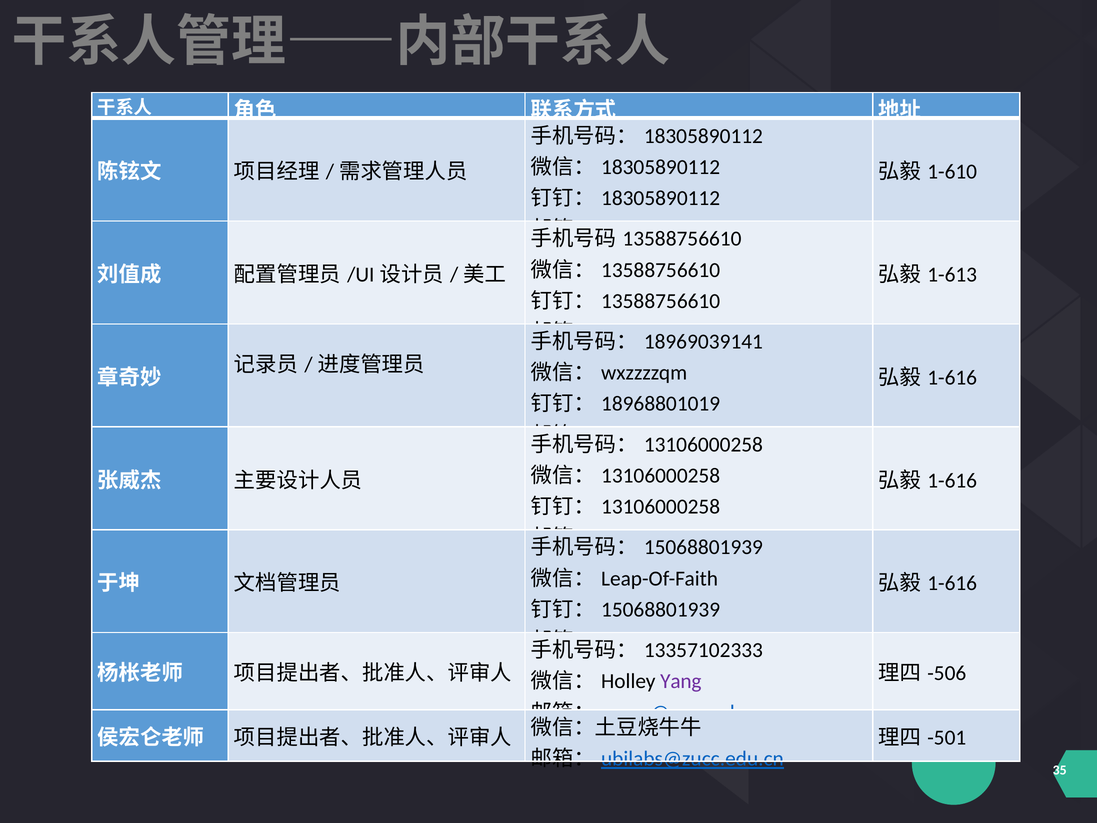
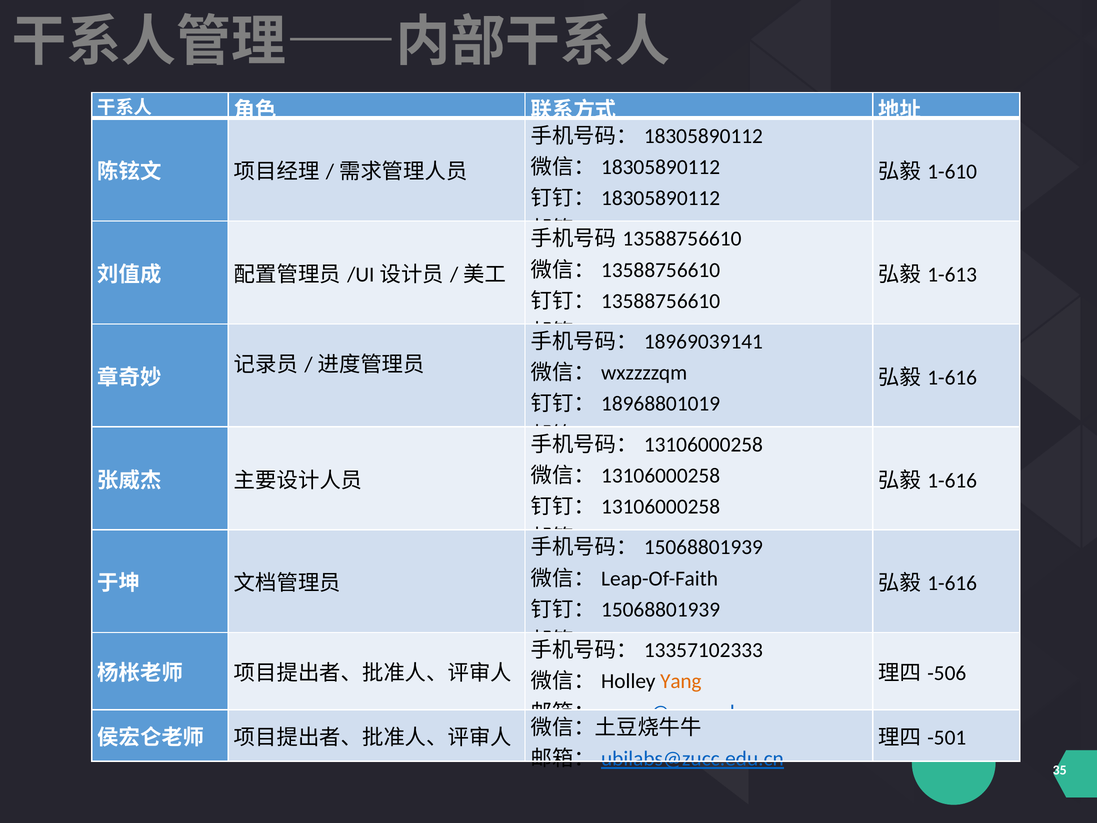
Yang colour: purple -> orange (681, 681)
